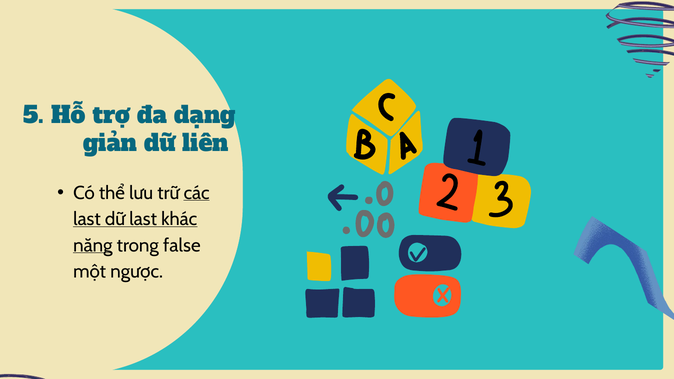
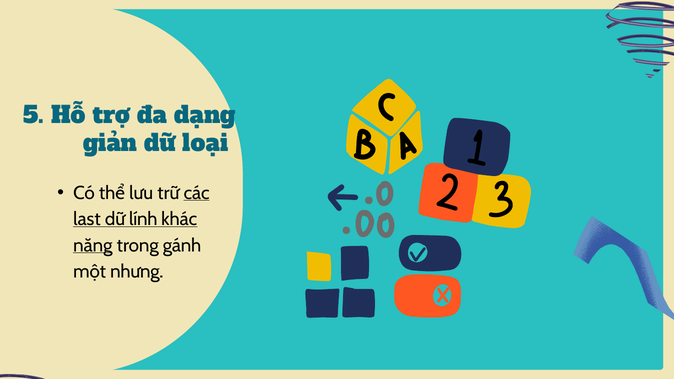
liên: liên -> loại (205, 144)
dữ last: last -> lính (143, 219)
false: false -> gánh (182, 245)
ngược: ngược -> nhưng (137, 272)
